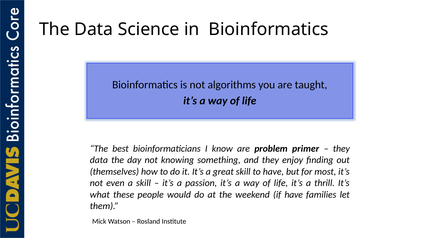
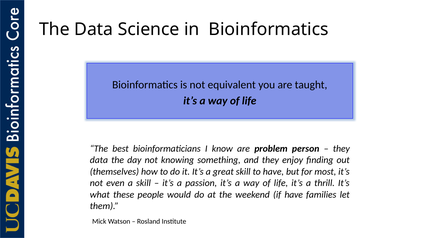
algorithms: algorithms -> equivalent (232, 85)
primer: primer -> person (306, 149)
